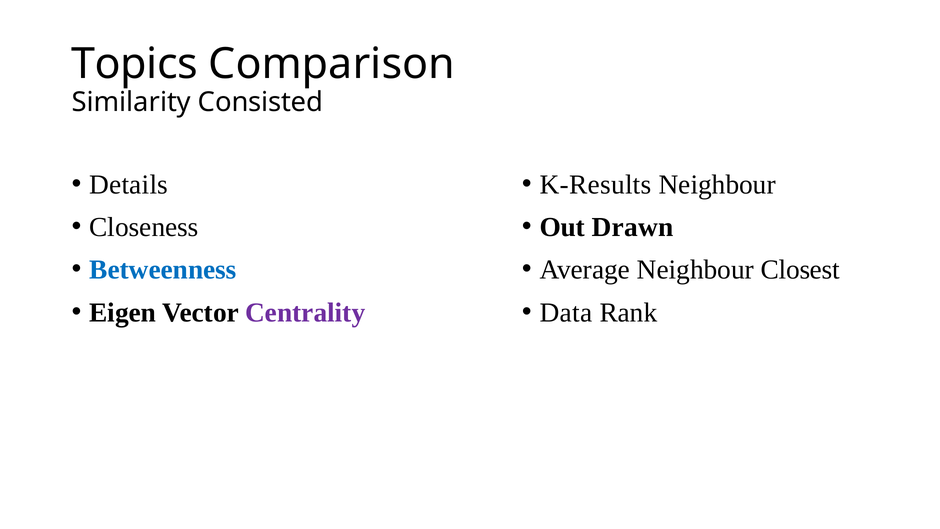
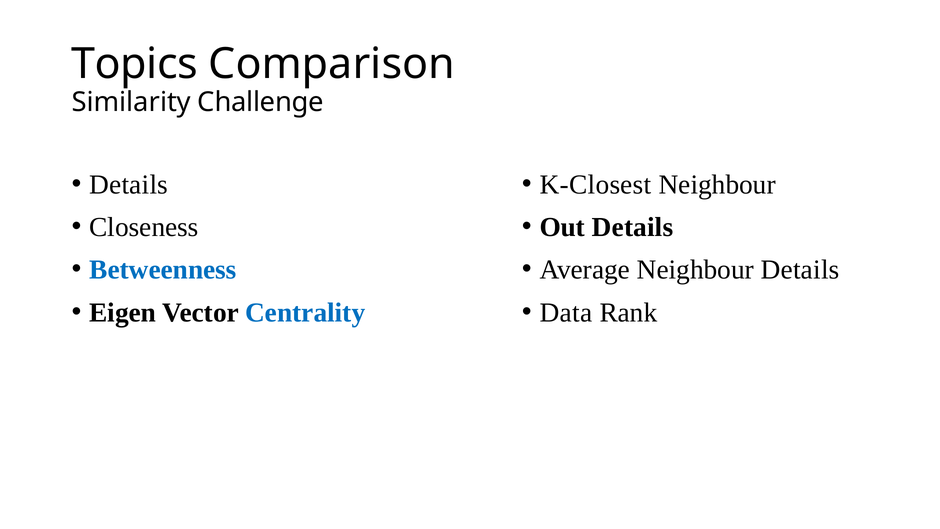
Consisted: Consisted -> Challenge (261, 102)
K-Results: K-Results -> K-Closest (596, 184)
Out Drawn: Drawn -> Details (633, 227)
Neighbour Closest: Closest -> Details (800, 270)
Centrality colour: purple -> blue (305, 312)
